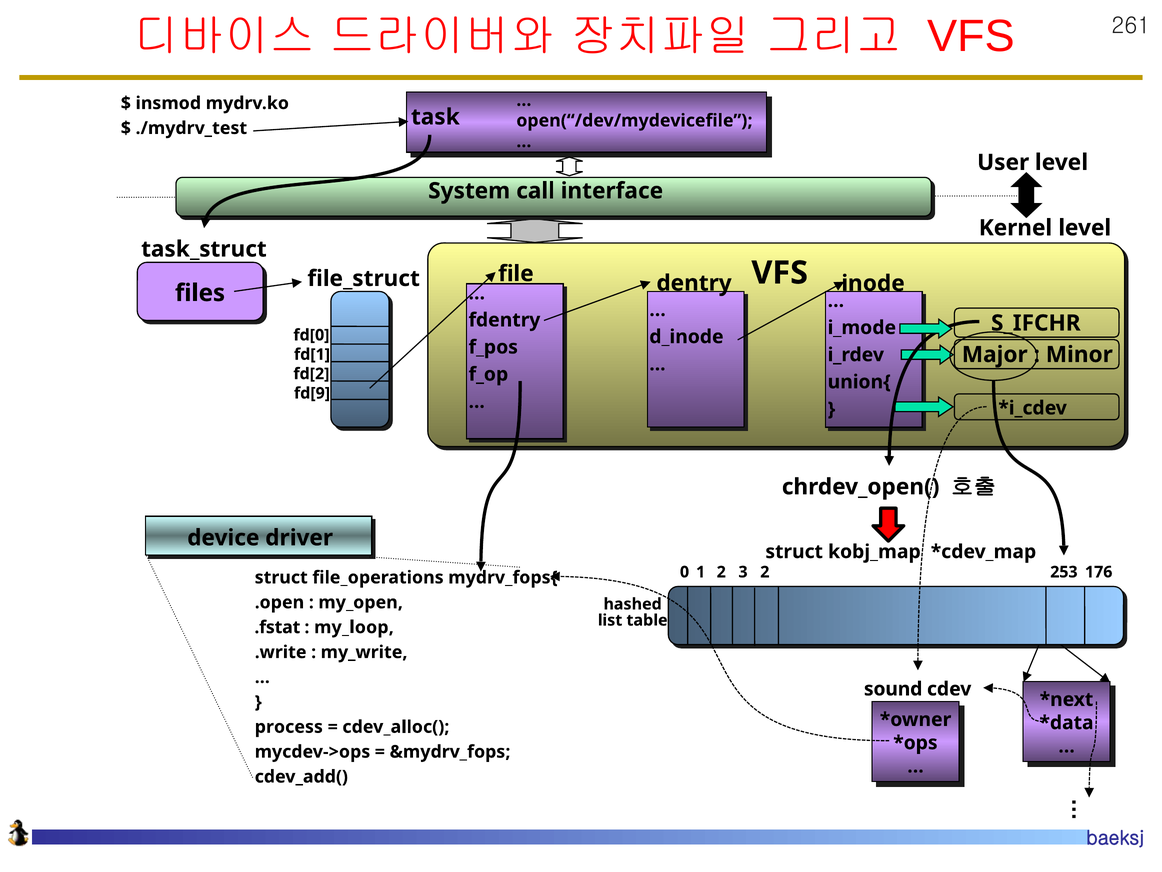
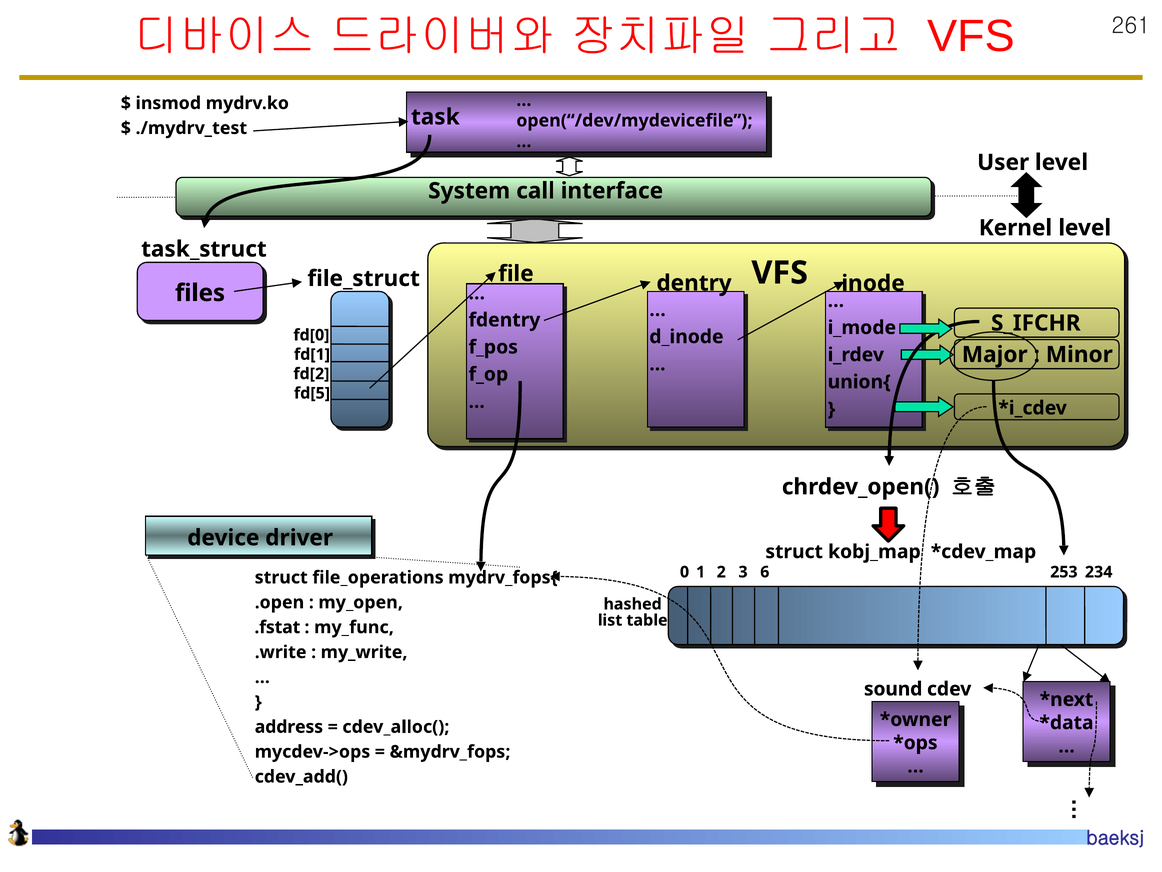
fd[9: fd[9 -> fd[5 (312, 393)
3 2: 2 -> 6 (765, 572)
176: 176 -> 234 (1099, 572)
my_loop: my_loop -> my_func (354, 627)
process: process -> address (289, 727)
